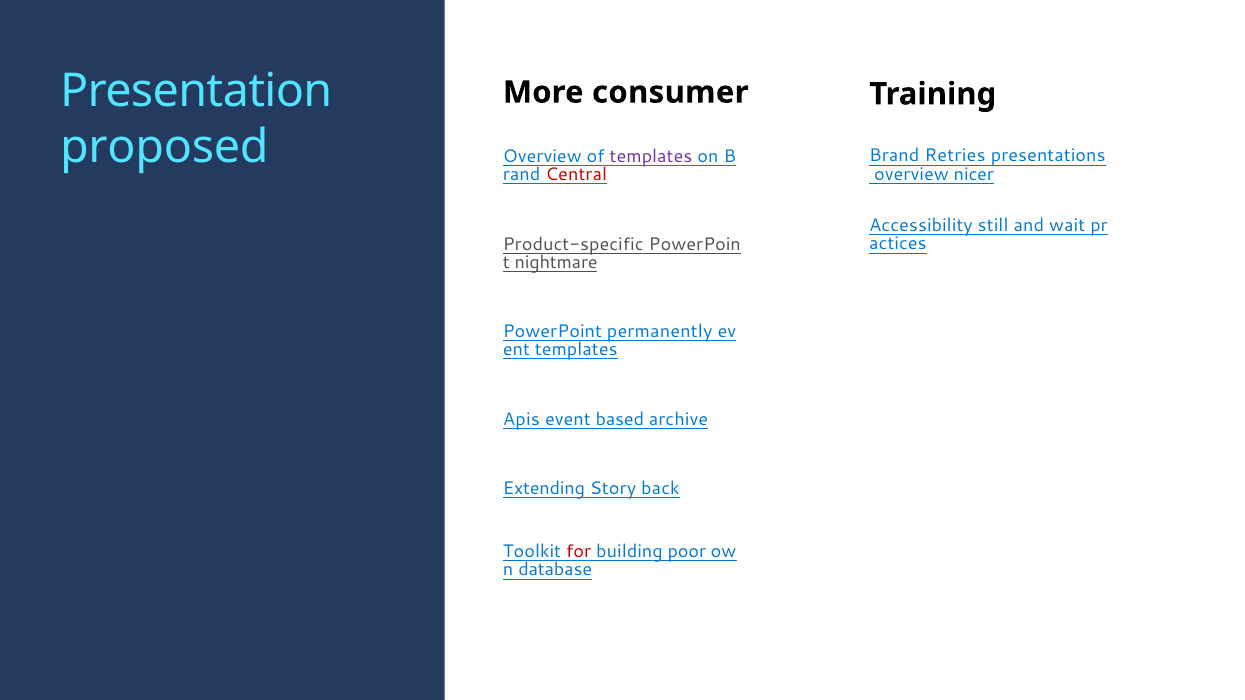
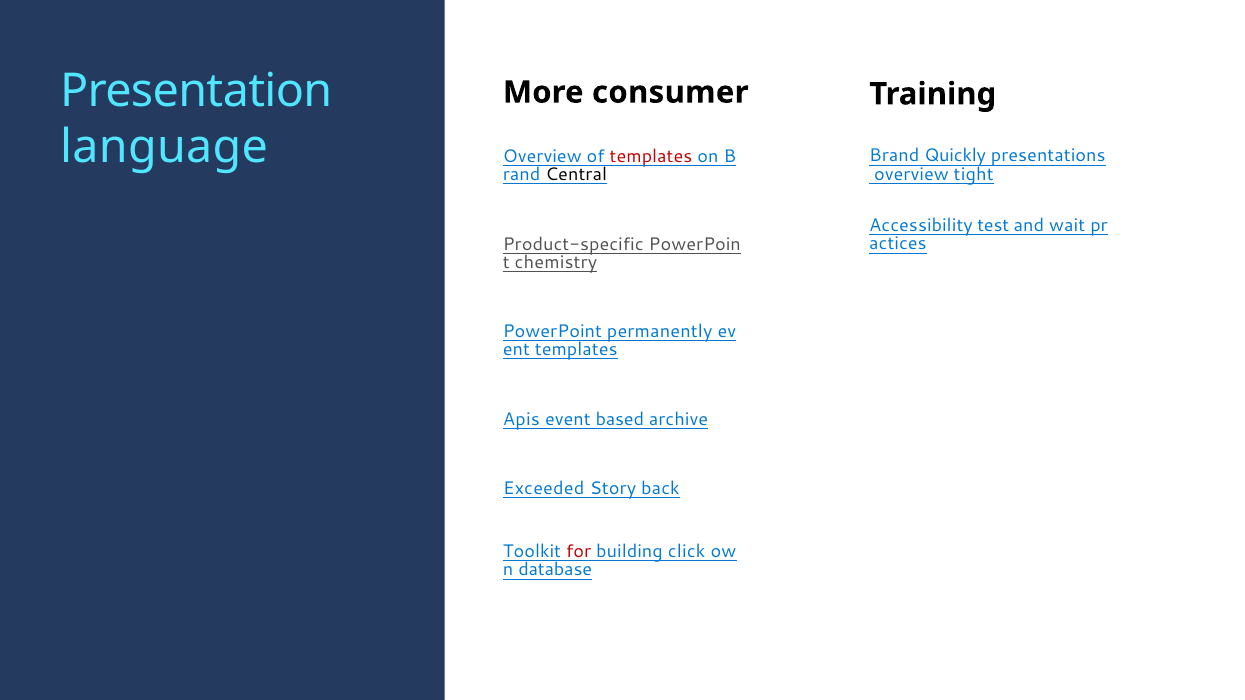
proposed: proposed -> language (164, 147)
Retries: Retries -> Quickly (955, 156)
templates colour: purple -> red (651, 157)
nicer: nicer -> tight (974, 174)
Central colour: red -> black (576, 175)
still: still -> test (993, 226)
nightmare: nightmare -> chemistry (556, 262)
Extending: Extending -> Exceeded (544, 489)
poor: poor -> click (687, 552)
